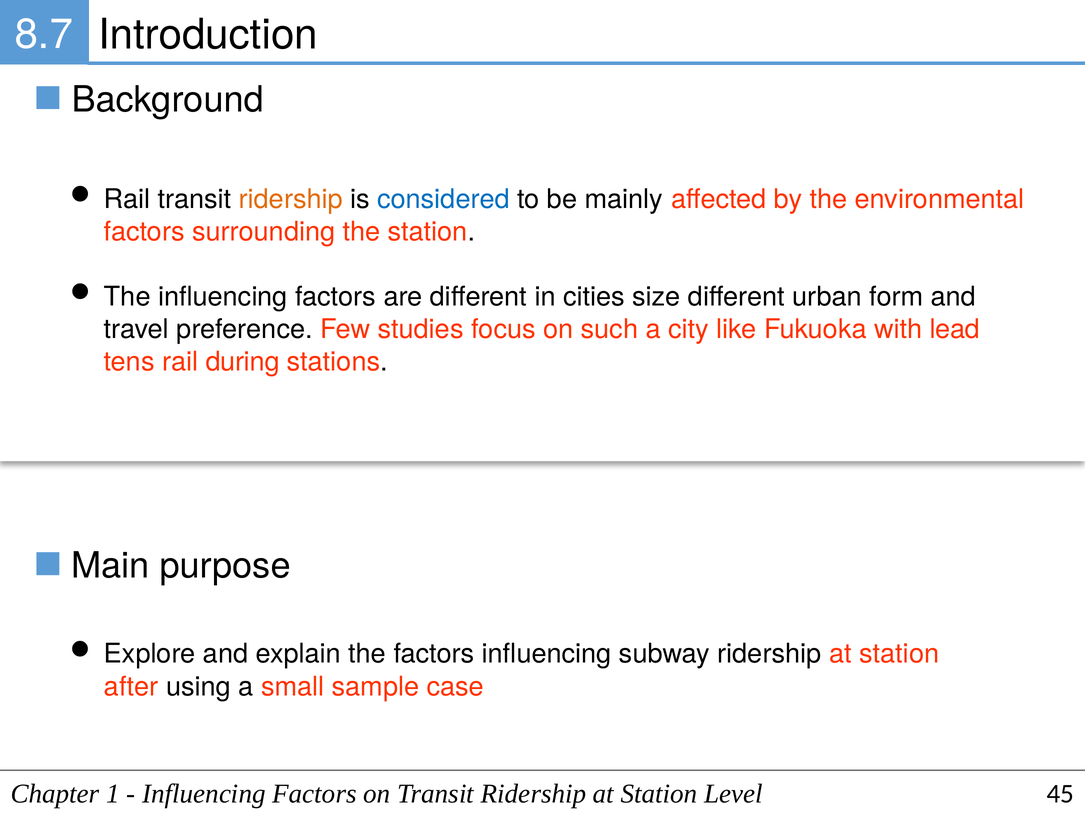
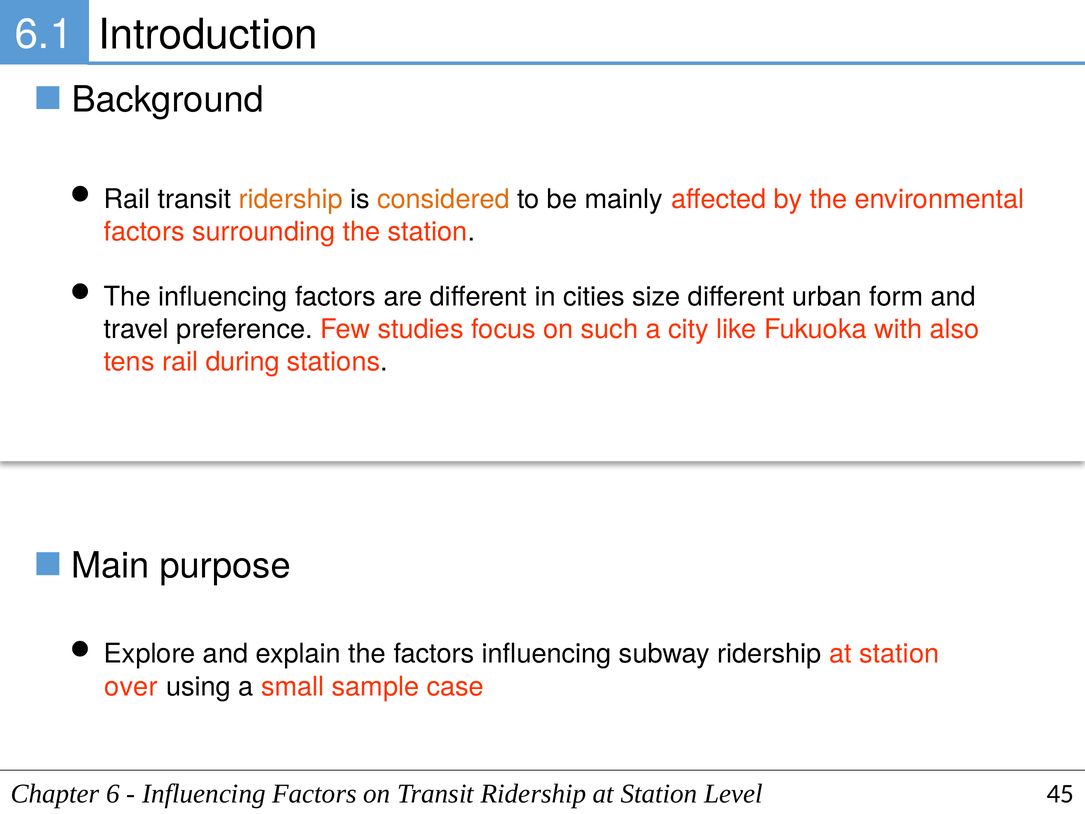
8.7: 8.7 -> 6.1 (44, 35)
considered colour: blue -> orange (444, 199)
lead: lead -> also (955, 329)
after: after -> over (131, 686)
1: 1 -> 6 (113, 793)
